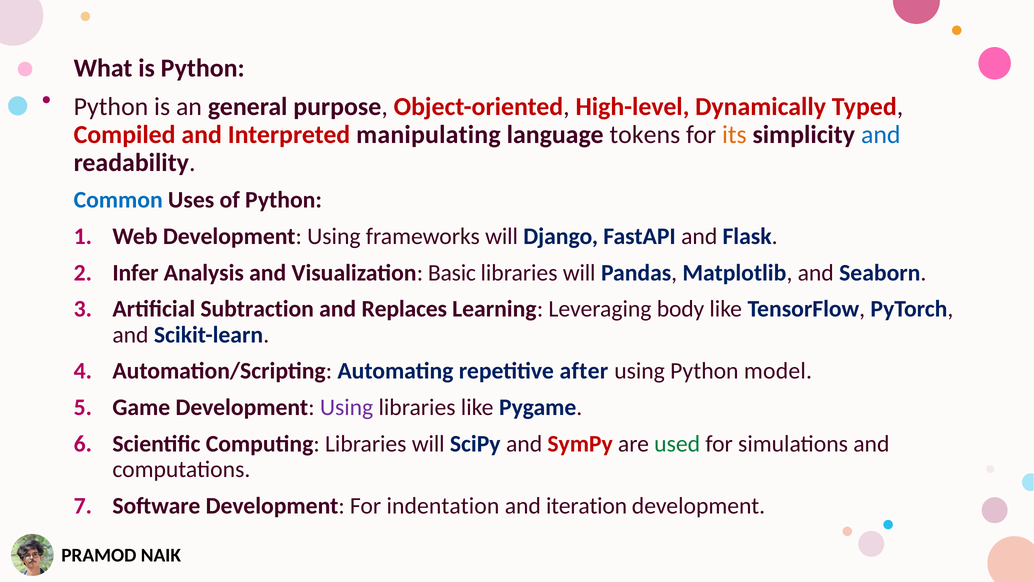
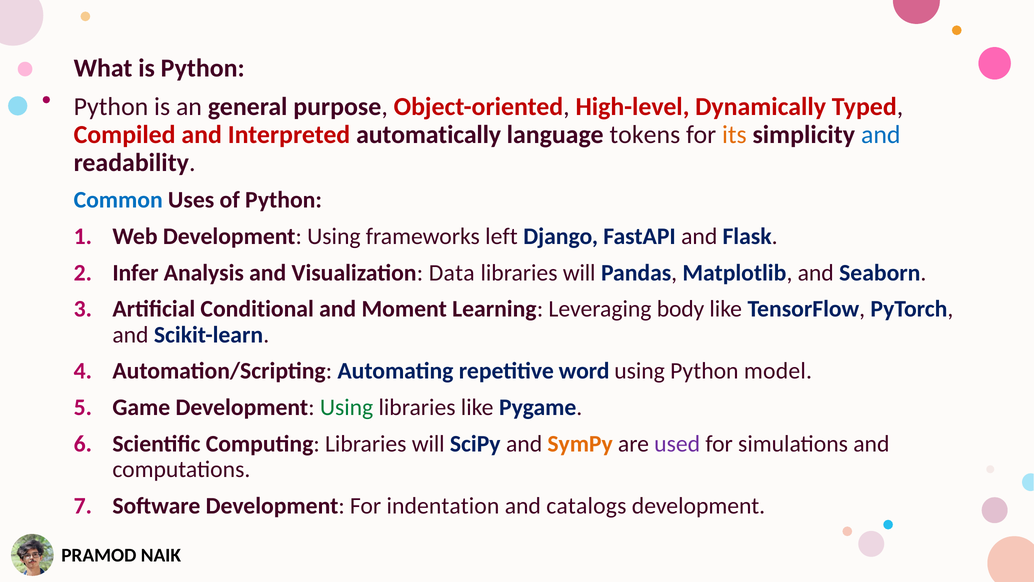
manipulating: manipulating -> automatically (429, 135)
frameworks will: will -> left (501, 236)
Basic: Basic -> Data (452, 273)
Subtraction: Subtraction -> Conditional (257, 309)
Replaces: Replaces -> Moment (404, 309)
after: after -> word (584, 371)
Using colour: purple -> green (347, 407)
SymPy colour: red -> orange (580, 443)
used colour: green -> purple (677, 443)
iteration: iteration -> catalogs (586, 505)
